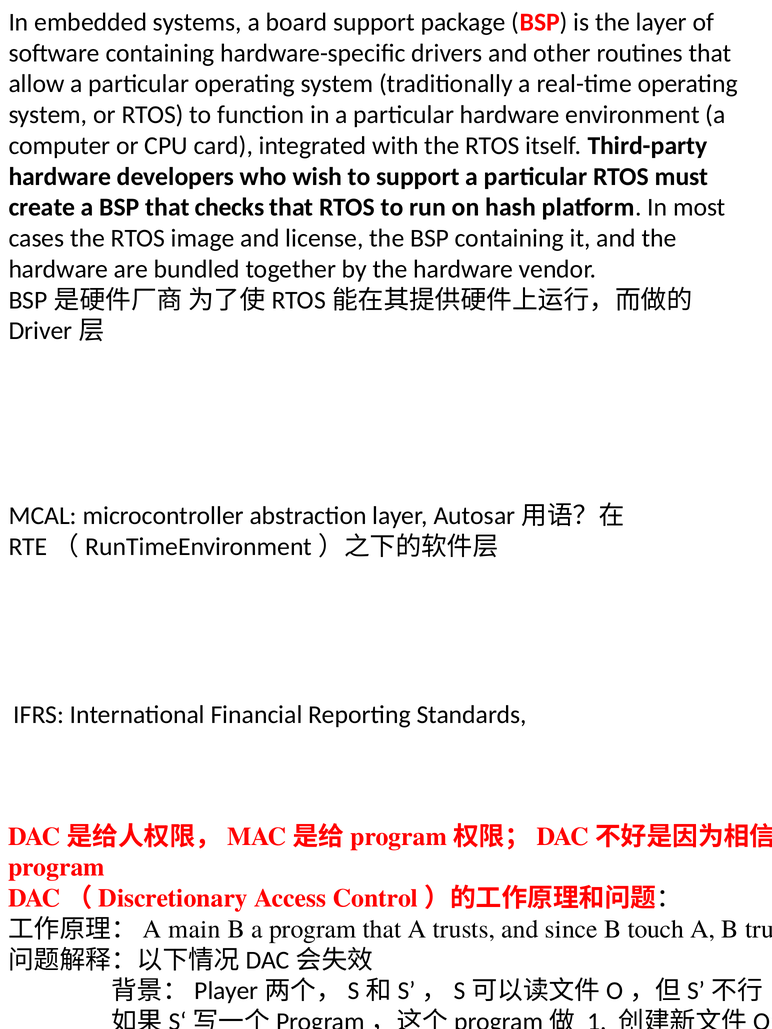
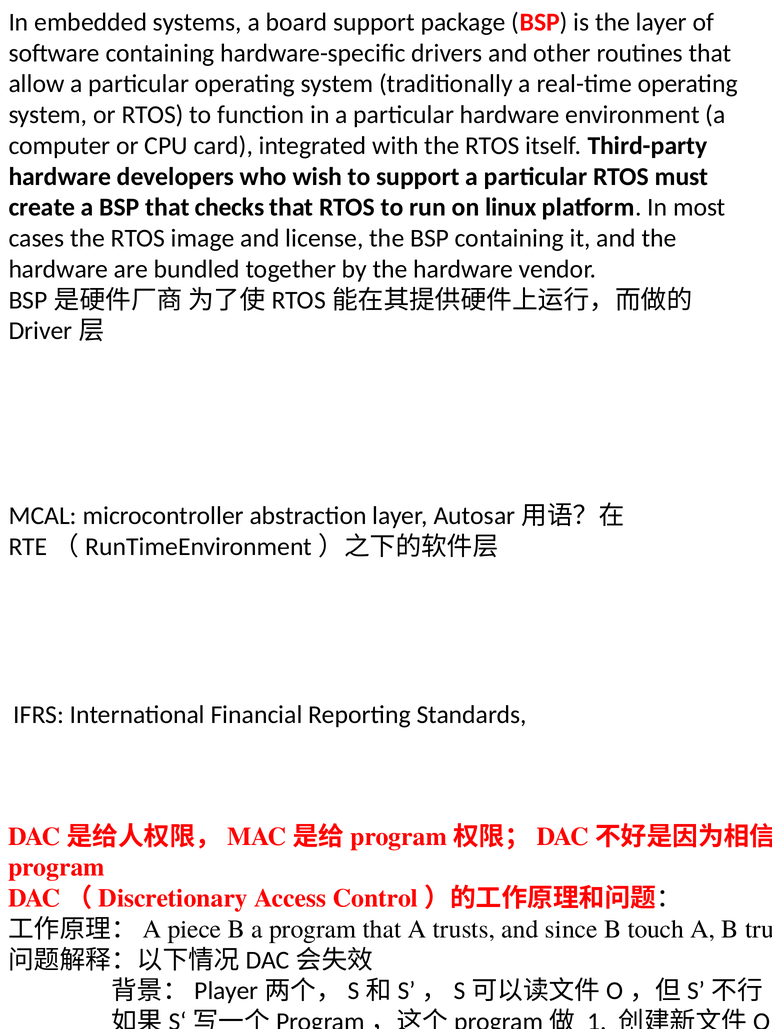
hash: hash -> linux (511, 208)
main: main -> piece (195, 929)
